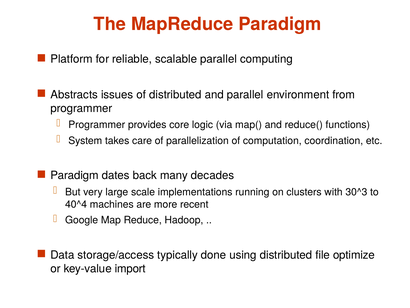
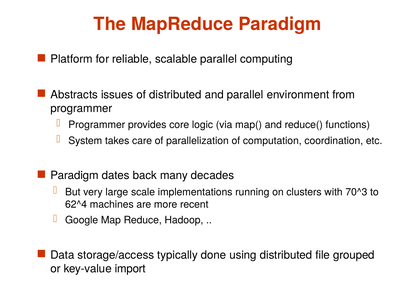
30^3: 30^3 -> 70^3 (356, 192)
40^4: 40^4 -> 62^4 (76, 204)
optimize: optimize -> grouped (354, 255)
